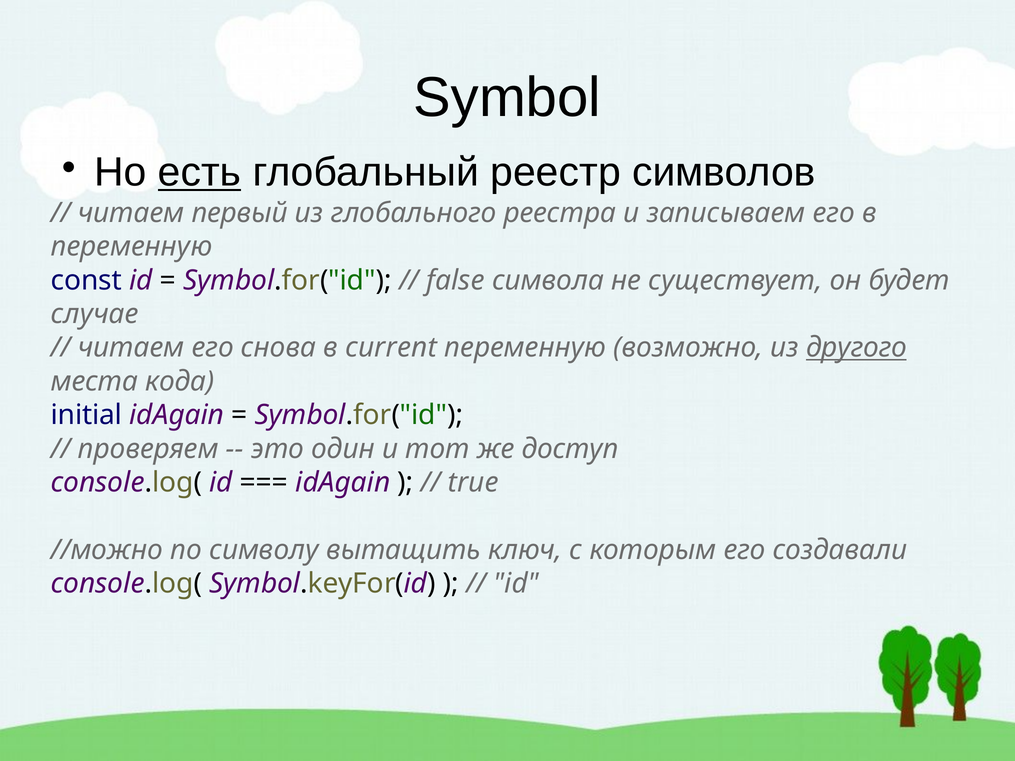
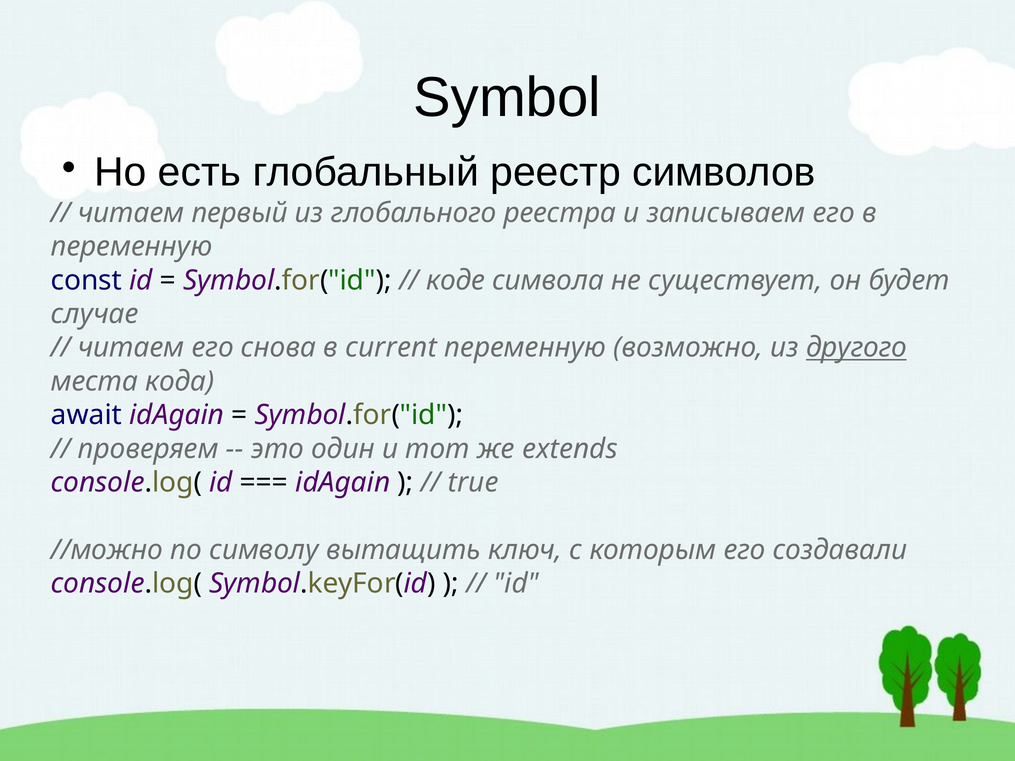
есть underline: present -> none (199, 172)
false: false -> коде (456, 280)
initial: initial -> await (86, 415)
доступ: доступ -> extends (570, 449)
